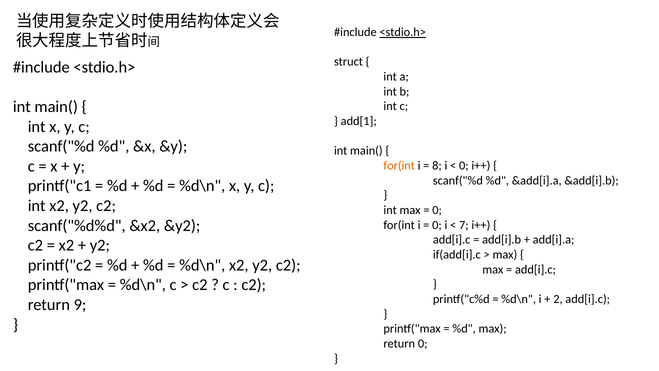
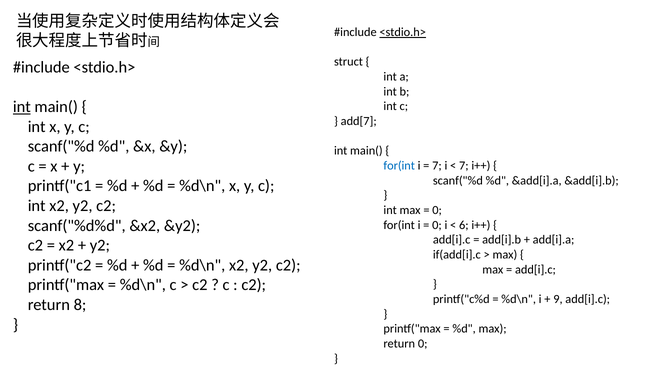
int underline: none -> present (22, 107)
add[1: add[1 -> add[7 (359, 121)
for(int colour: orange -> blue (399, 166)
8: 8 -> 7 (437, 166)
0: 0 -> 7 (464, 166)
7: 7 -> 6 (464, 225)
2: 2 -> 9 (558, 299)
9: 9 -> 8 (80, 305)
